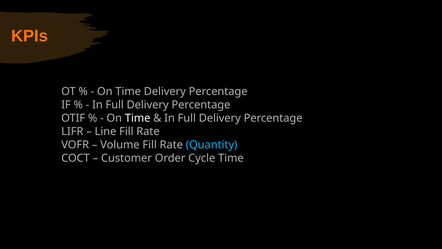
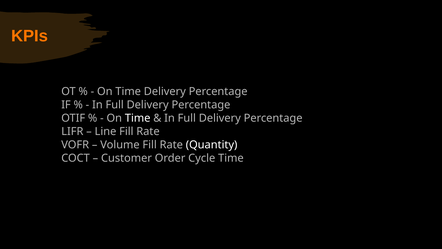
Quantity colour: light blue -> white (212, 145)
